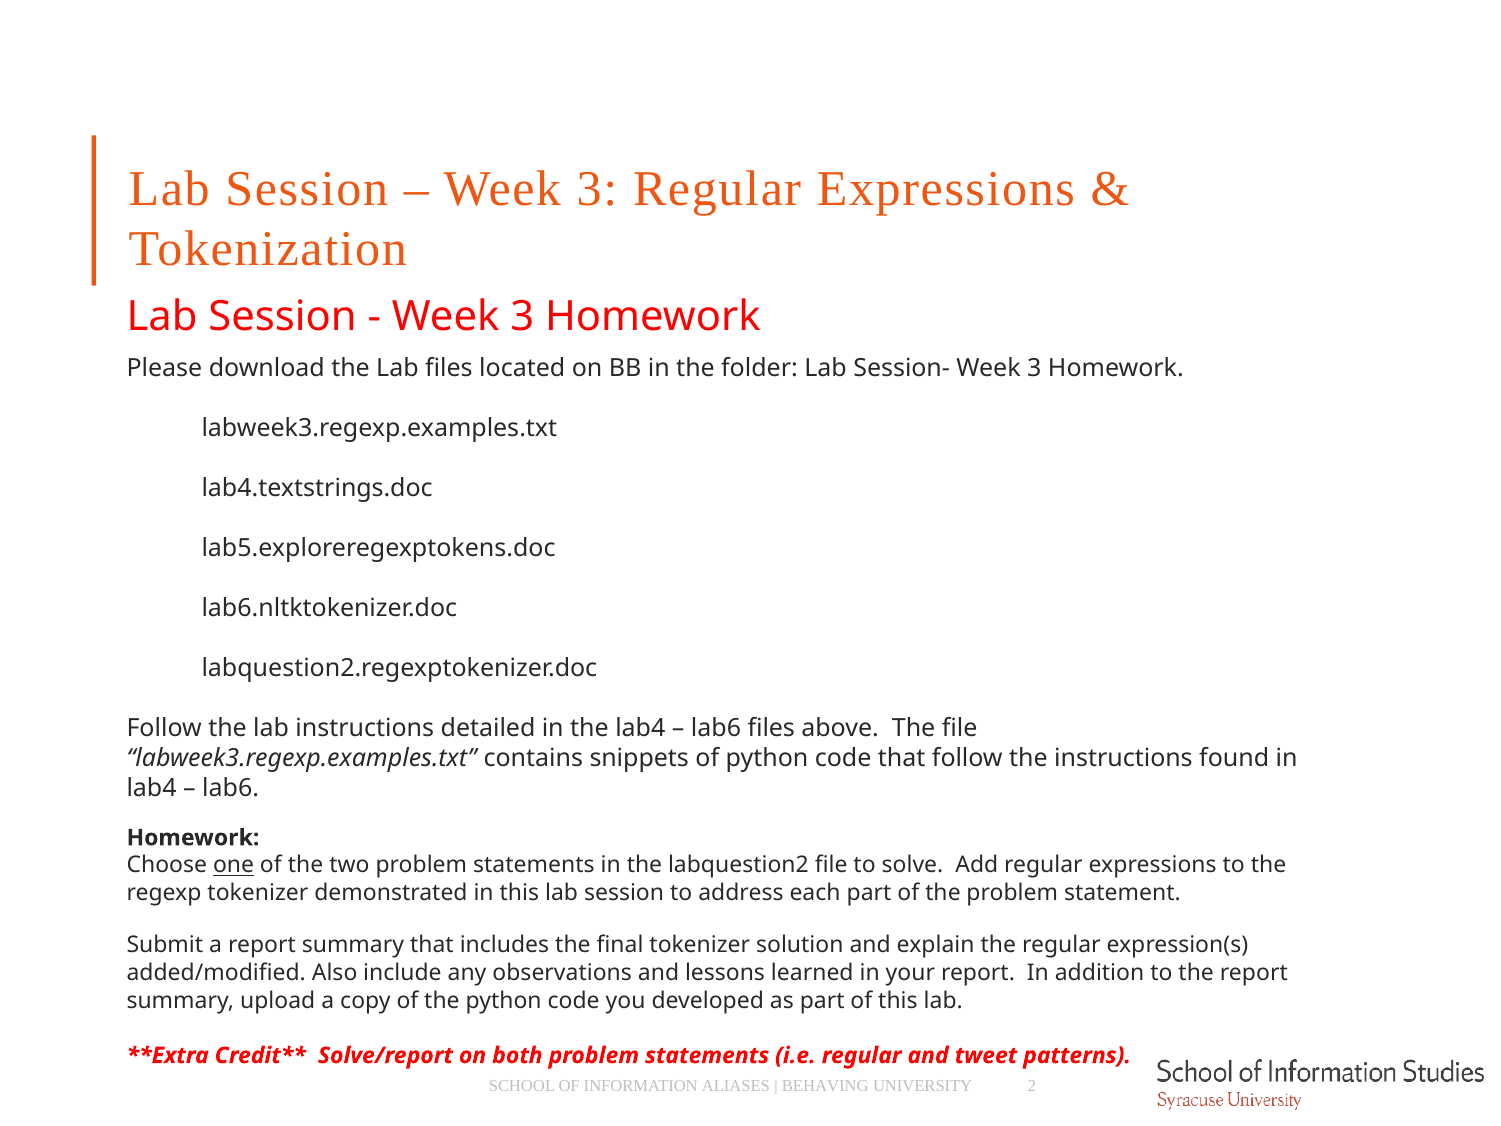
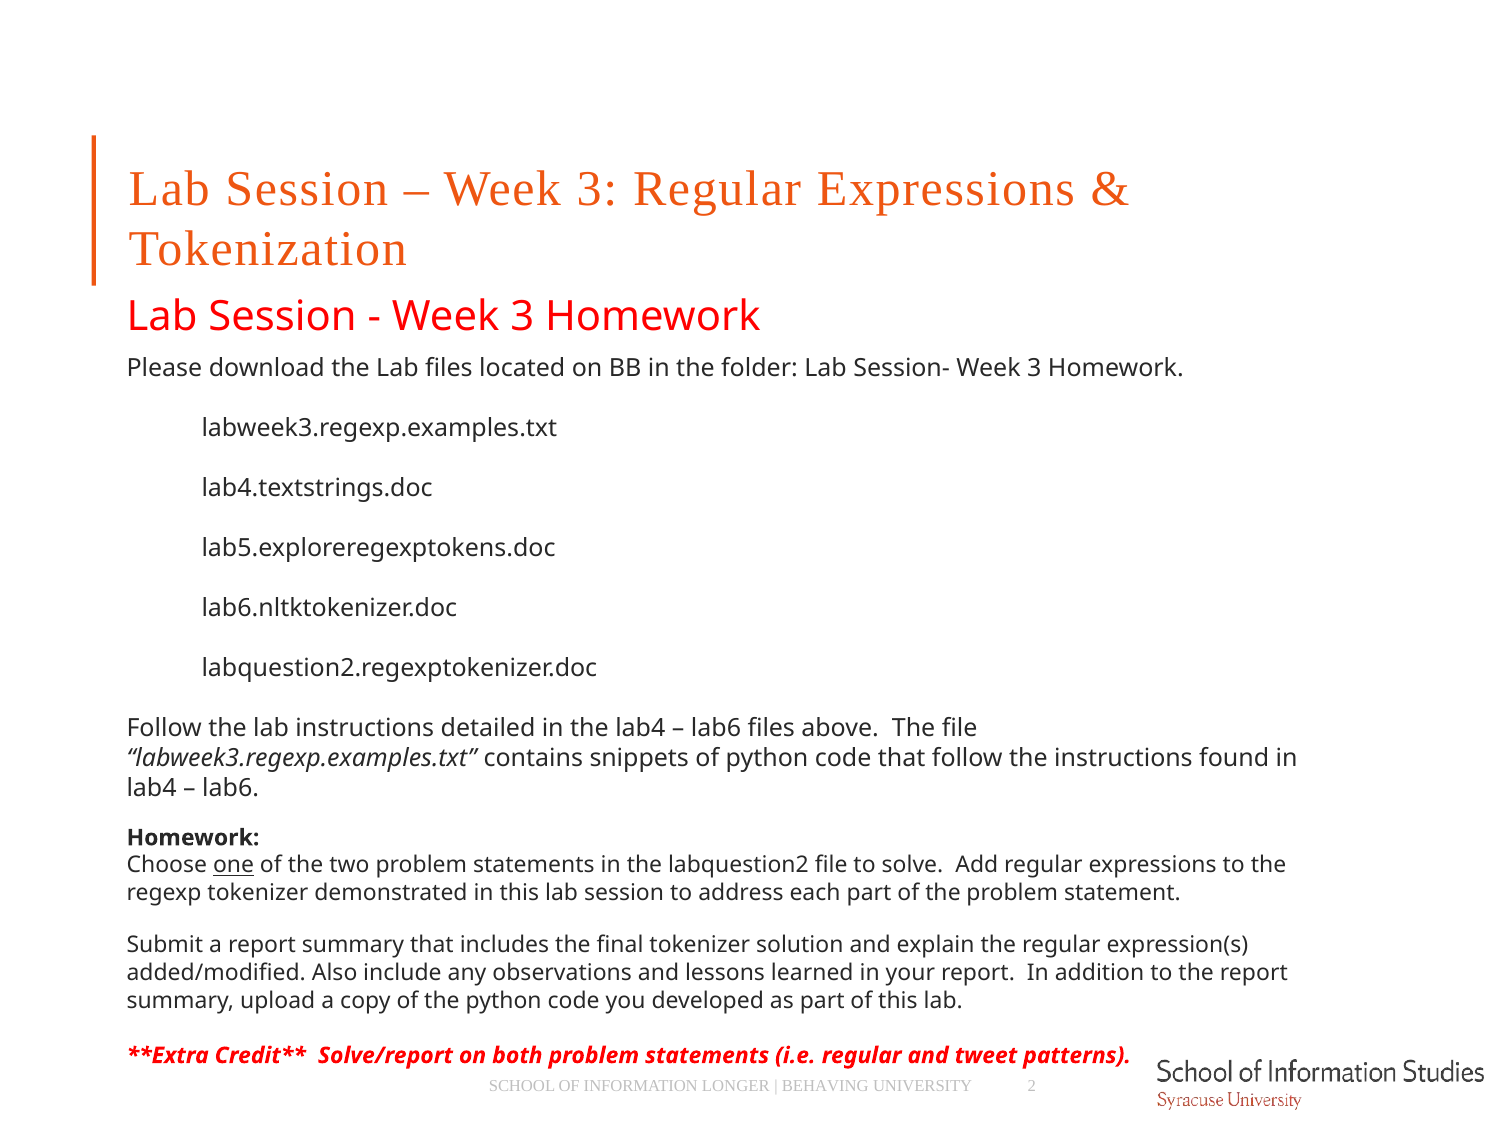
ALIASES: ALIASES -> LONGER (736, 1086)
